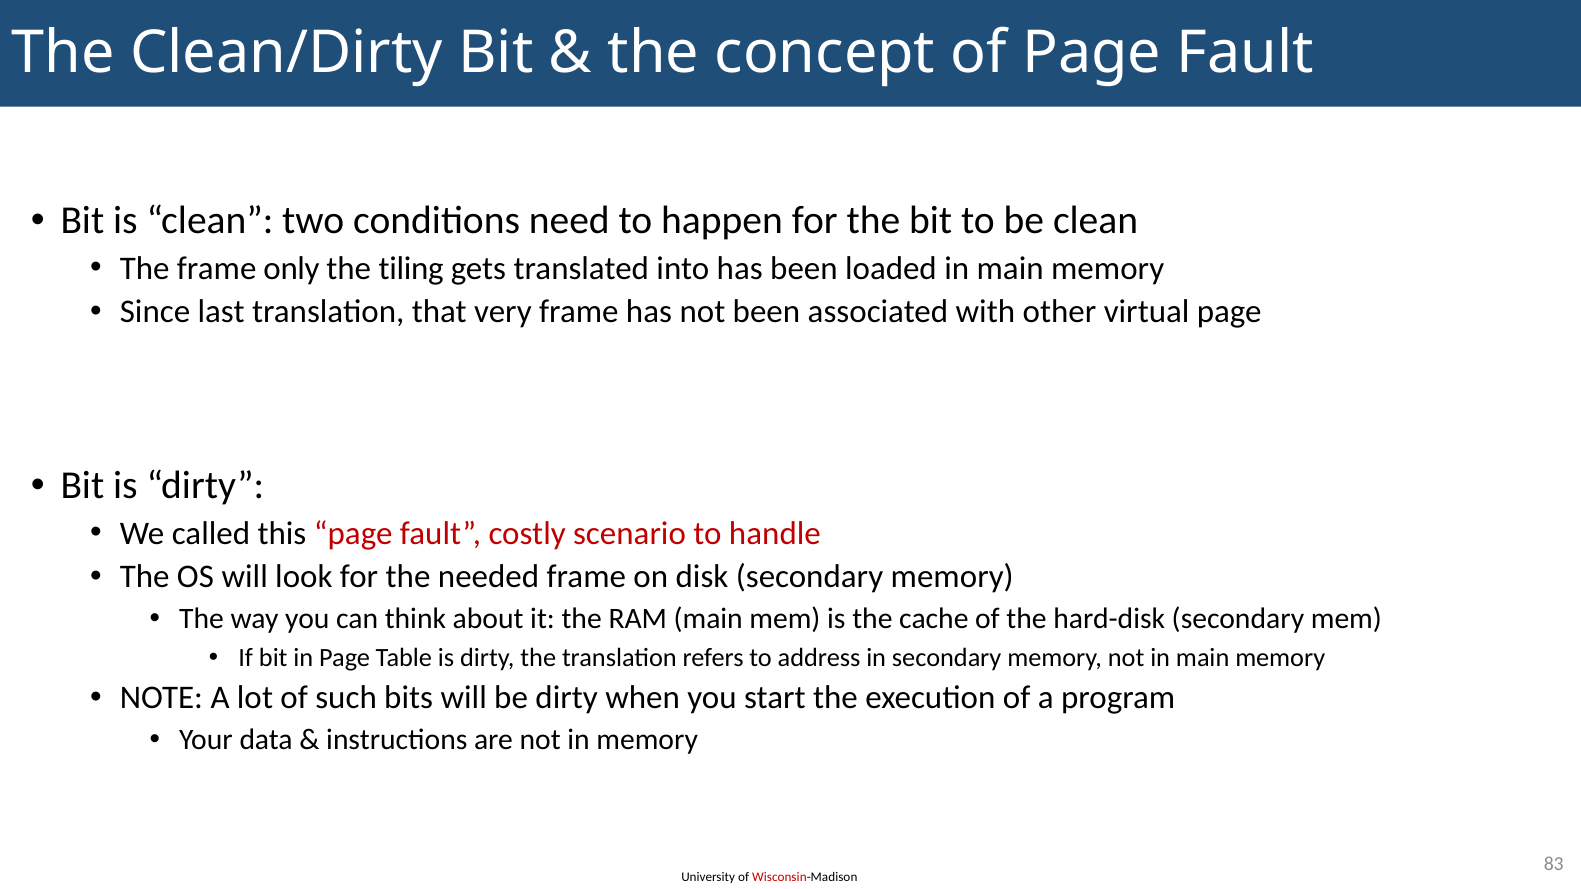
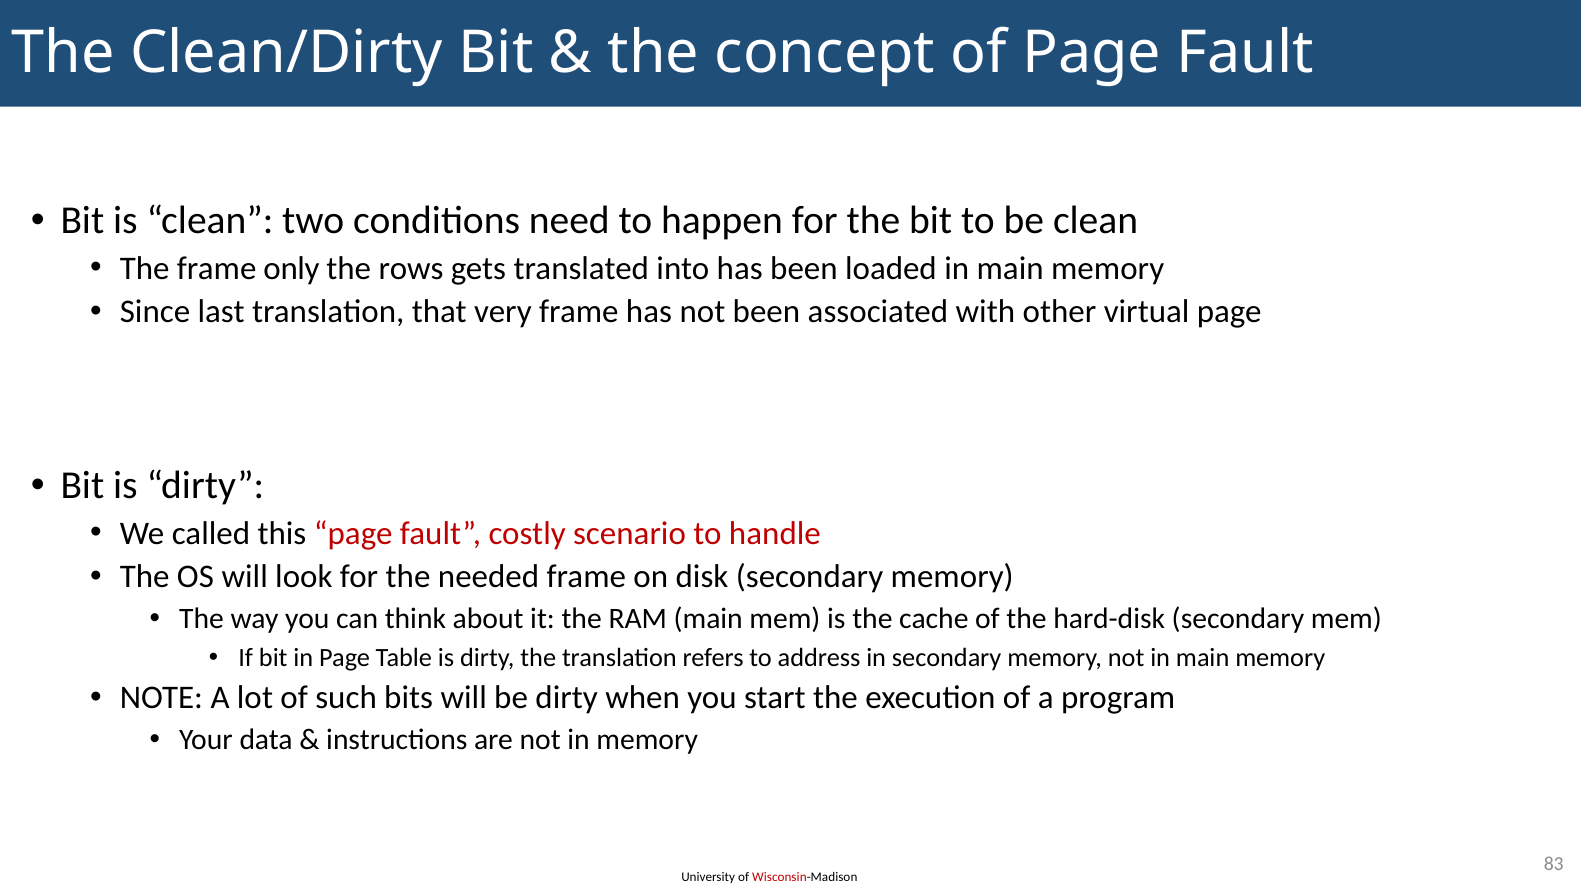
tiling: tiling -> rows (411, 268)
